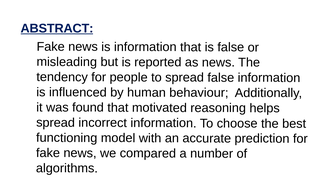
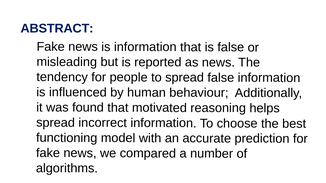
ABSTRACT underline: present -> none (57, 28)
